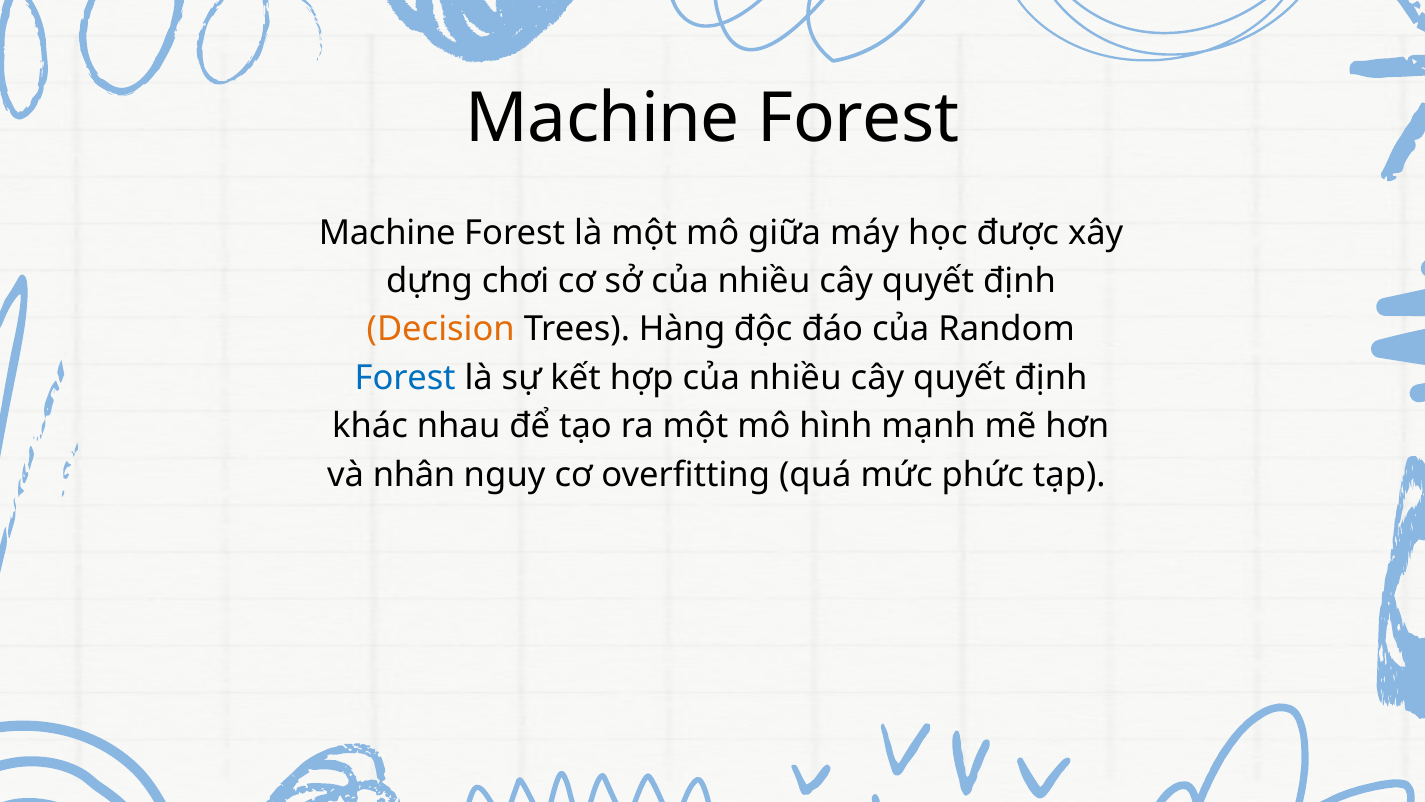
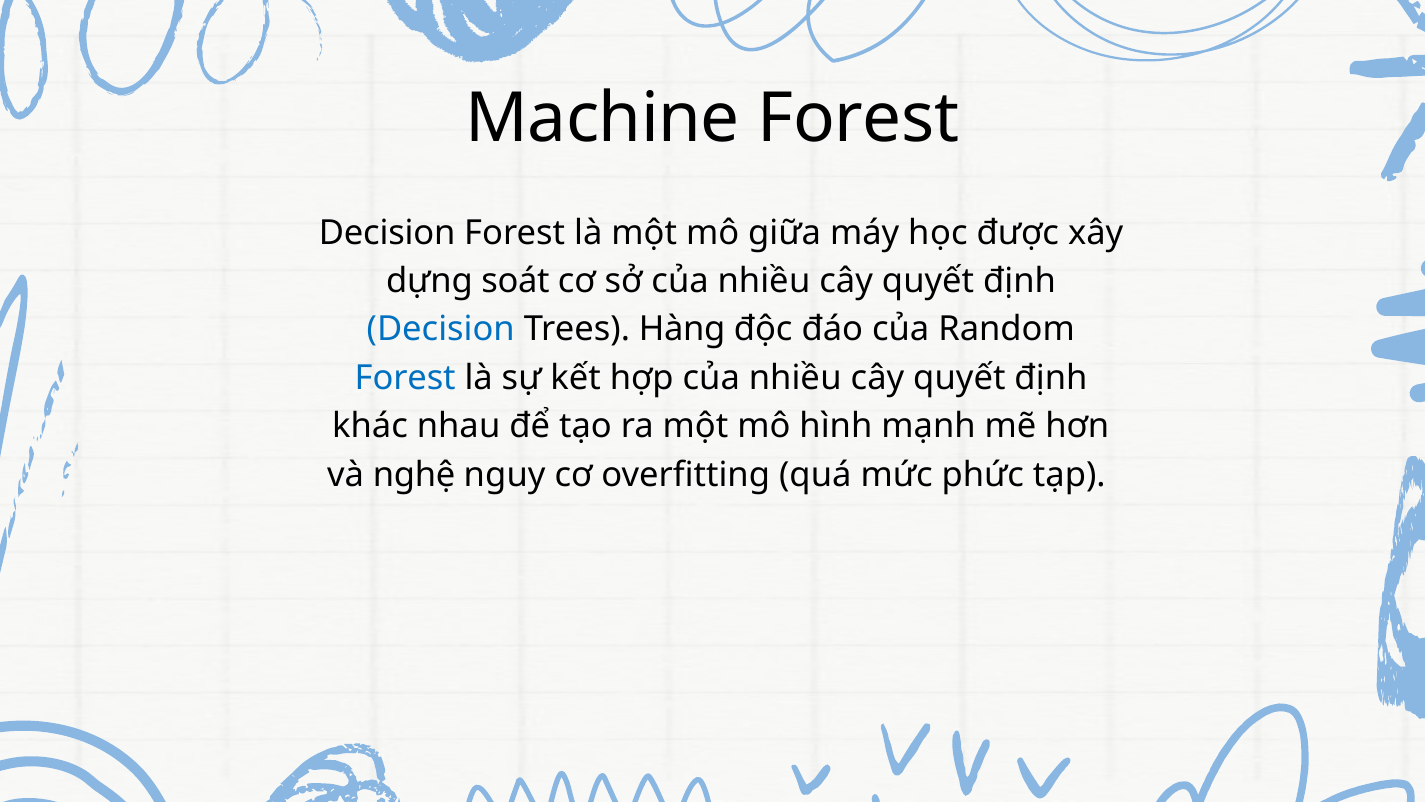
Machine: Machine -> Decision (387, 233)
chơi: chơi -> soát (516, 281)
Decision colour: orange -> blue (441, 329)
nhân: nhân -> nghệ (414, 474)
